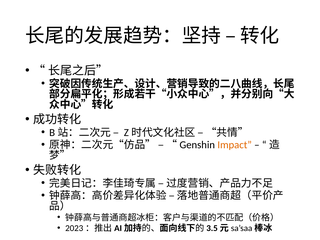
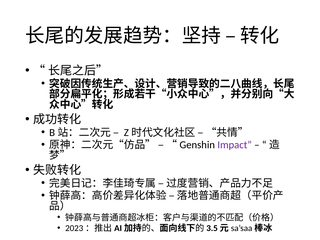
Impact colour: orange -> purple (235, 145)
